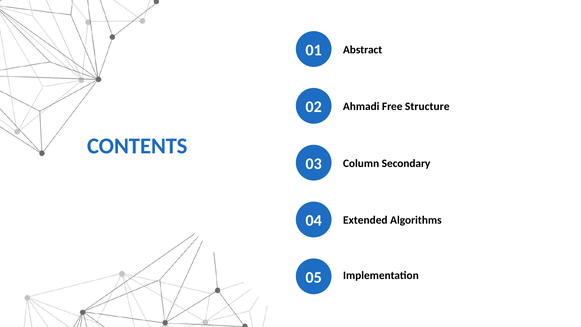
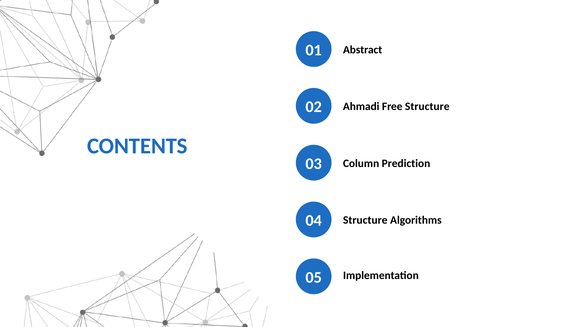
Secondary: Secondary -> Prediction (406, 163)
Extended: Extended -> Structure (365, 220)
